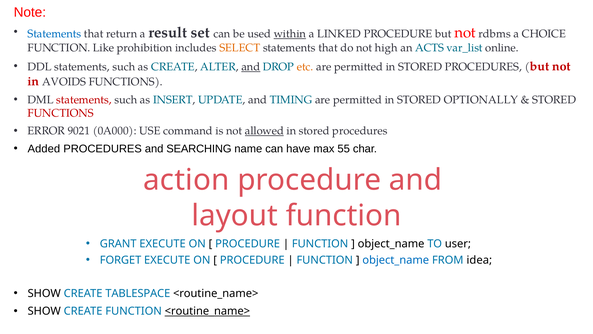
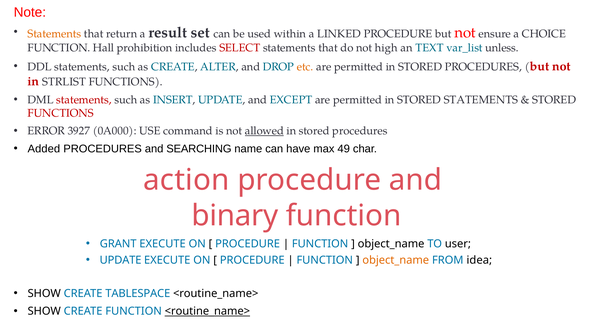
Statements colour: blue -> orange (54, 34)
within underline: present -> none (290, 34)
rdbms: rdbms -> ensure (495, 34)
Like: Like -> Hall (104, 48)
SELECT colour: orange -> red (240, 48)
ACTS: ACTS -> TEXT (430, 48)
online: online -> unless (502, 48)
and underline: present -> none (251, 67)
AVOIDS: AVOIDS -> STRLIST (64, 82)
TIMING: TIMING -> EXCEPT (291, 100)
STORED OPTIONALLY: OPTIONALLY -> STATEMENTS (481, 100)
9021: 9021 -> 3927 (79, 131)
55: 55 -> 49 (344, 149)
layout: layout -> binary (235, 215)
FORGET: FORGET -> UPDATE (121, 260)
object_name colour: blue -> orange (396, 260)
